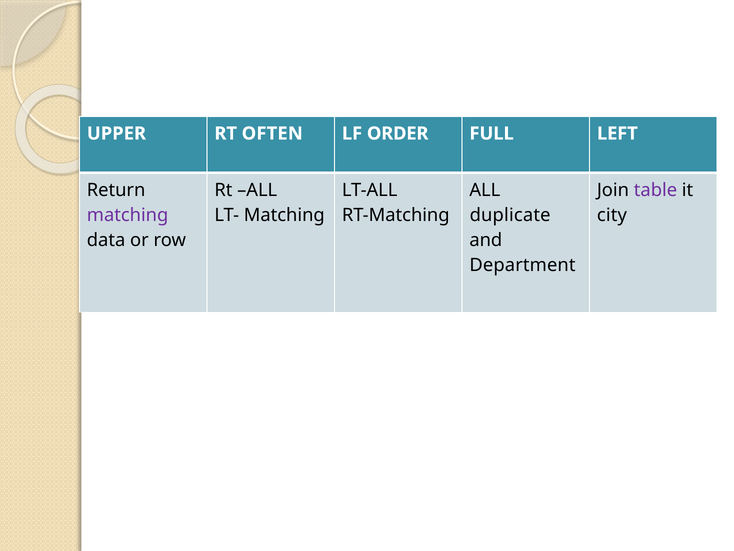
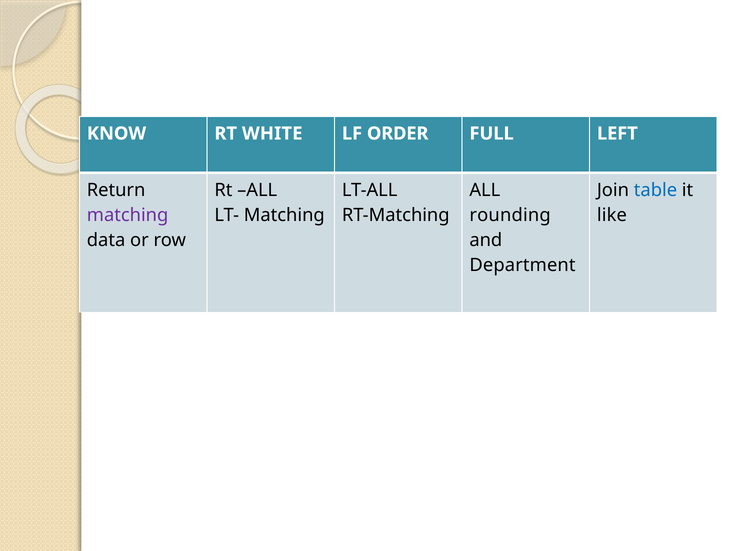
UPPER: UPPER -> KNOW (117, 133)
OFTEN: OFTEN -> WHITE (272, 133)
table colour: purple -> blue (655, 190)
duplicate: duplicate -> rounding (510, 215)
city: city -> like (612, 215)
